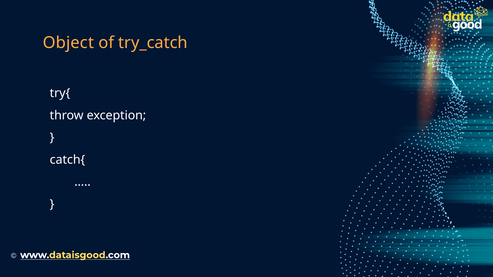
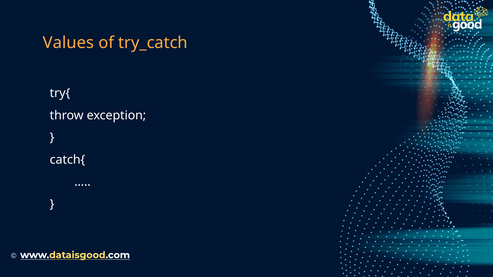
Object: Object -> Values (68, 43)
